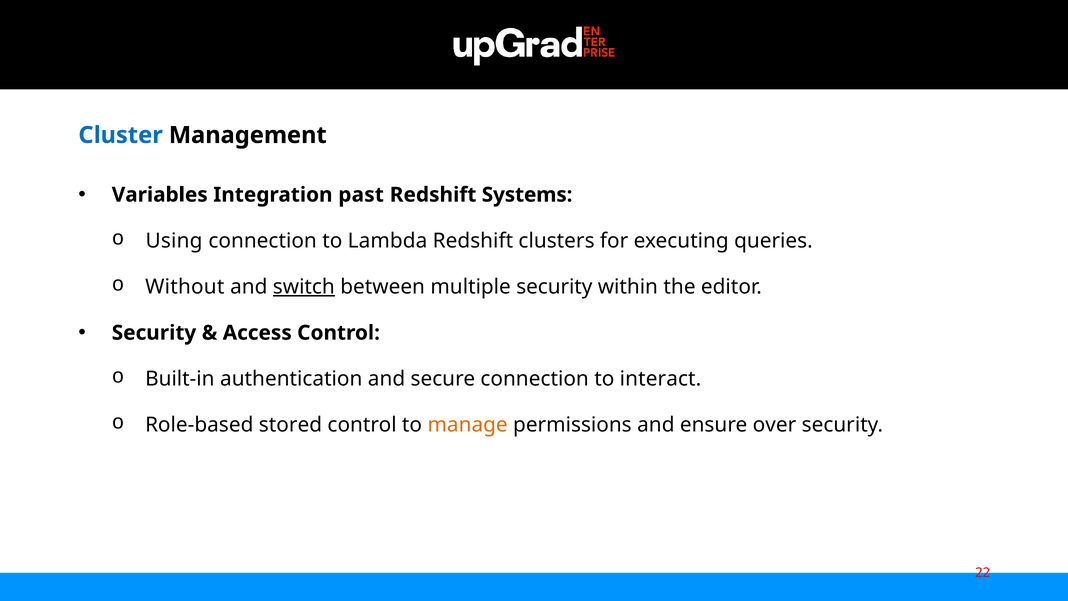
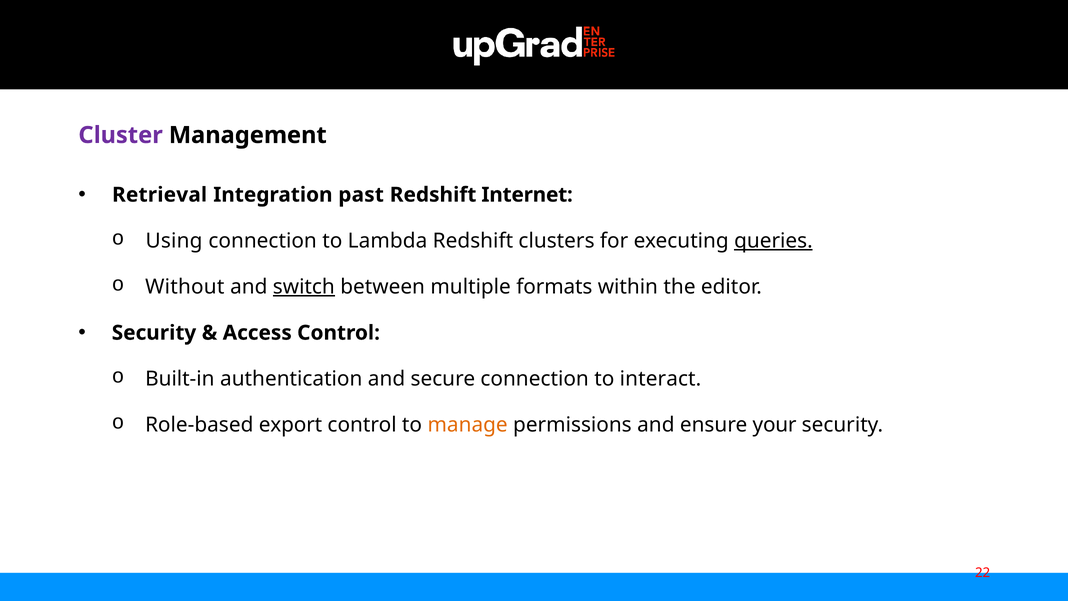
Cluster colour: blue -> purple (121, 135)
Variables: Variables -> Retrieval (160, 195)
Systems: Systems -> Internet (527, 195)
queries underline: none -> present (773, 241)
multiple security: security -> formats (554, 287)
stored: stored -> export (290, 425)
over: over -> your (775, 425)
